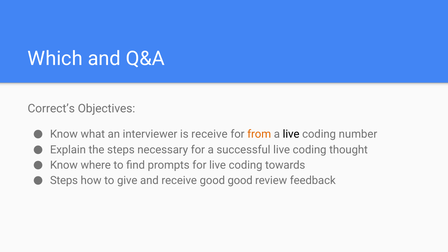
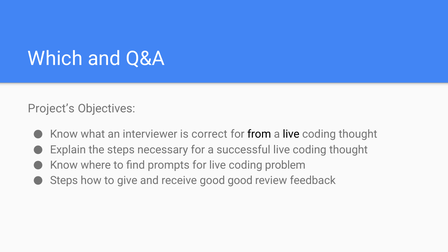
Correct’s: Correct’s -> Project’s (51, 109)
is receive: receive -> correct (209, 134)
from colour: orange -> black (259, 134)
number: number -> thought (358, 134)
towards: towards -> problem (285, 165)
